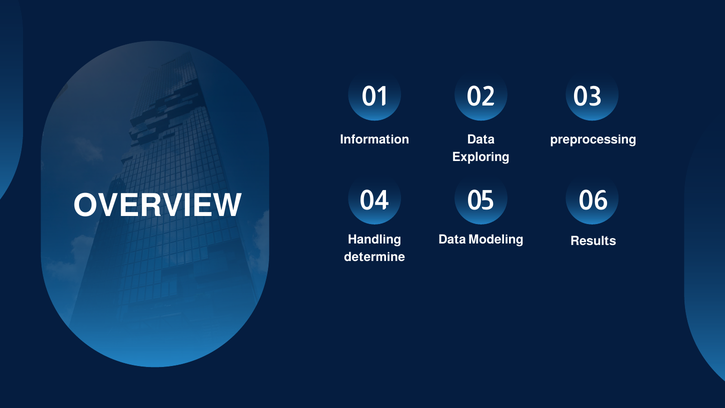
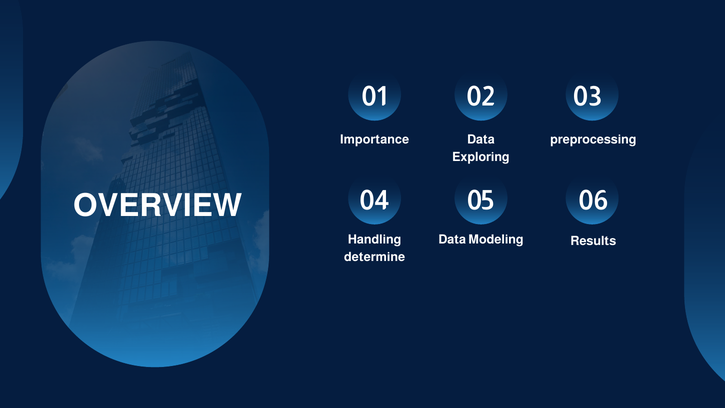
Information: Information -> Importance (375, 139)
